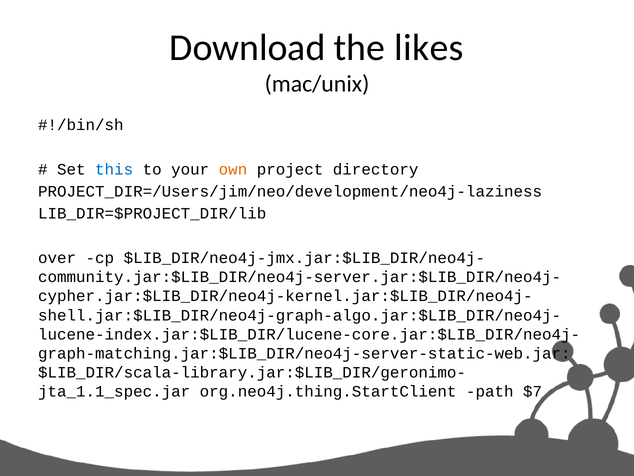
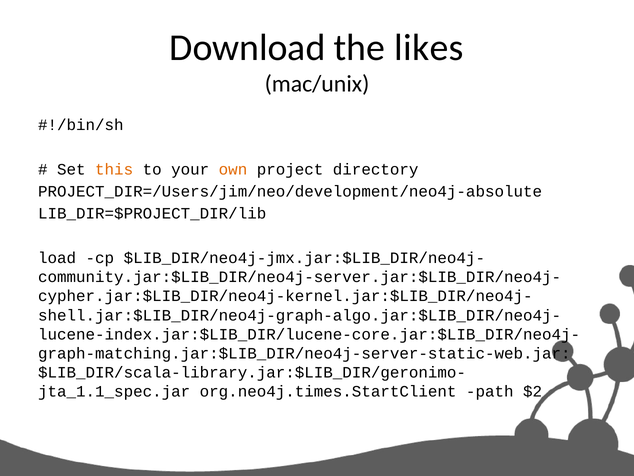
this colour: blue -> orange (114, 169)
PROJECT_DIR=/Users/jim/neo/development/neo4j-laziness: PROJECT_DIR=/Users/jim/neo/development/neo4j-laziness -> PROJECT_DIR=/Users/jim/neo/development/neo4j-absolute (290, 191)
over: over -> load (57, 258)
org.neo4j.thing.StartClient: org.neo4j.thing.StartClient -> org.neo4j.times.StartClient (328, 391)
$7: $7 -> $2 (533, 391)
